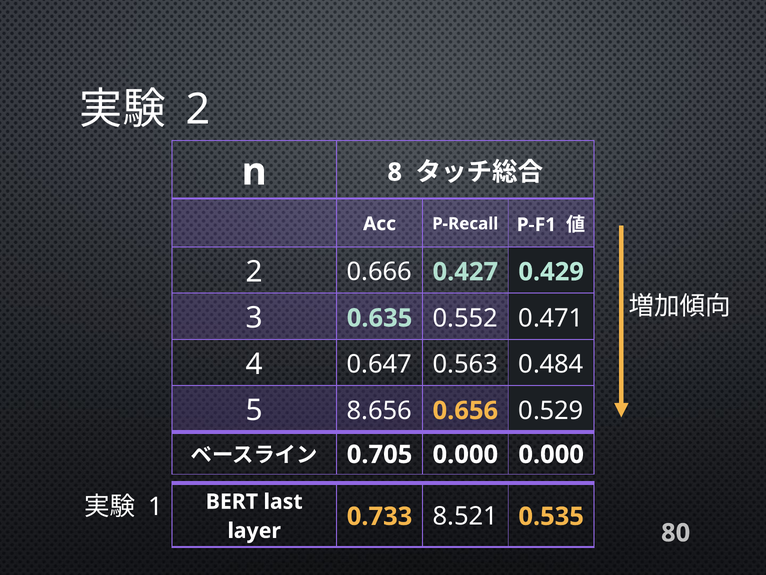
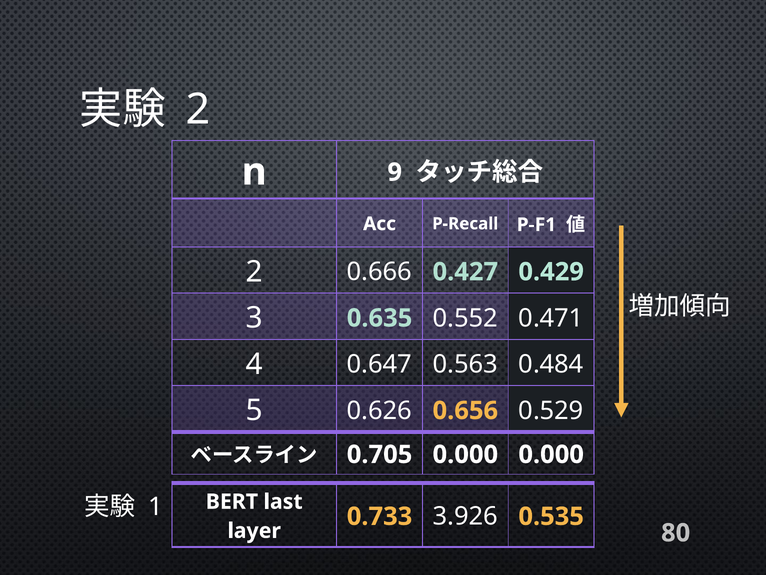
8: 8 -> 9 (395, 172)
8.656: 8.656 -> 0.626 (379, 410)
8.521: 8.521 -> 3.926 (465, 516)
